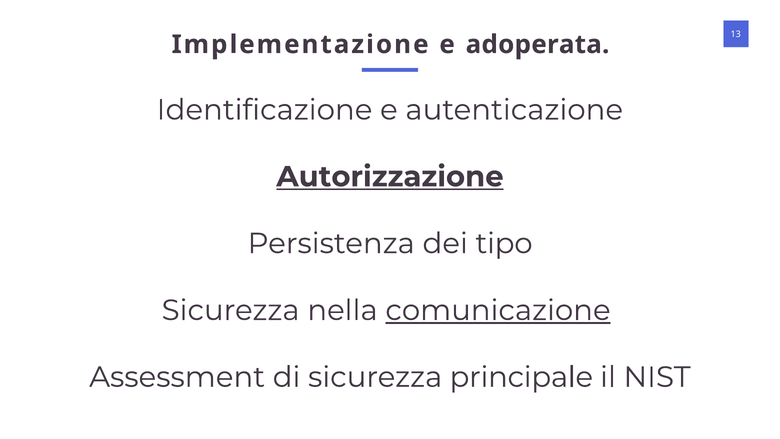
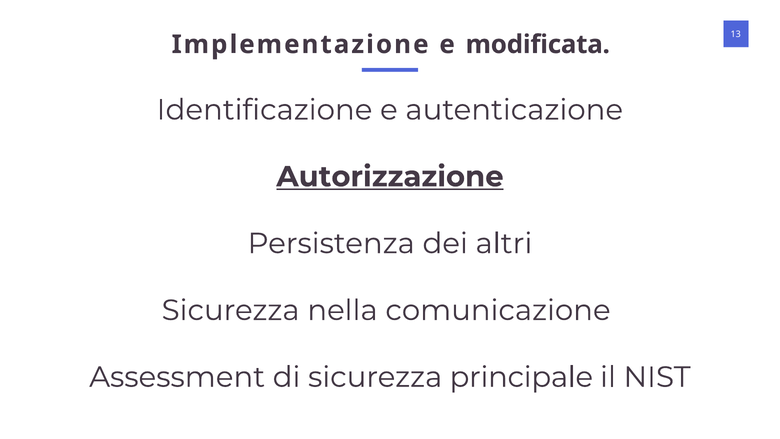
adoperata: adoperata -> modificata (538, 44)
tipo: tipo -> altri (504, 243)
comunicazione underline: present -> none (498, 310)
